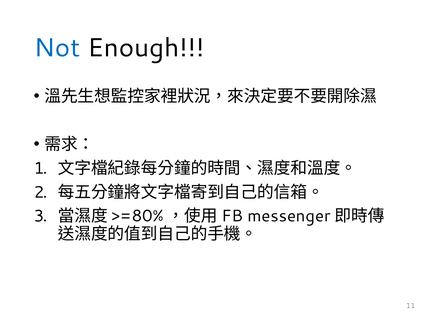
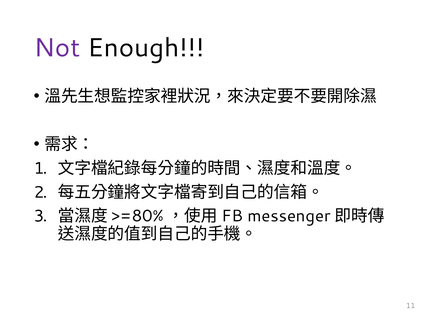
Not colour: blue -> purple (57, 48)
